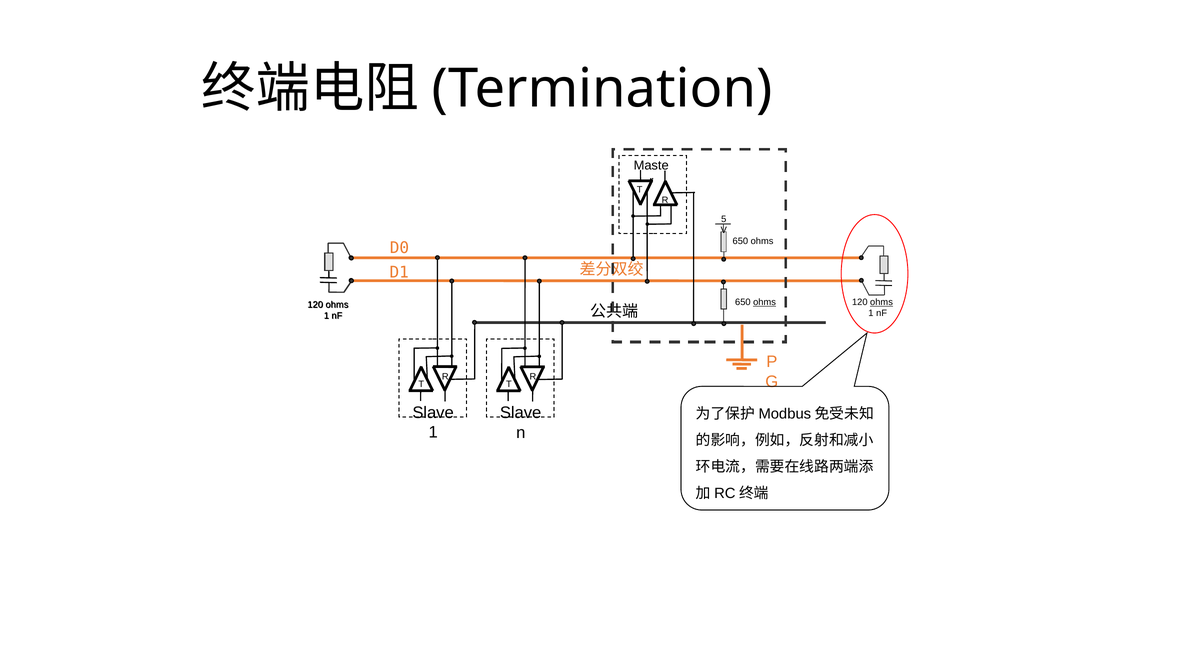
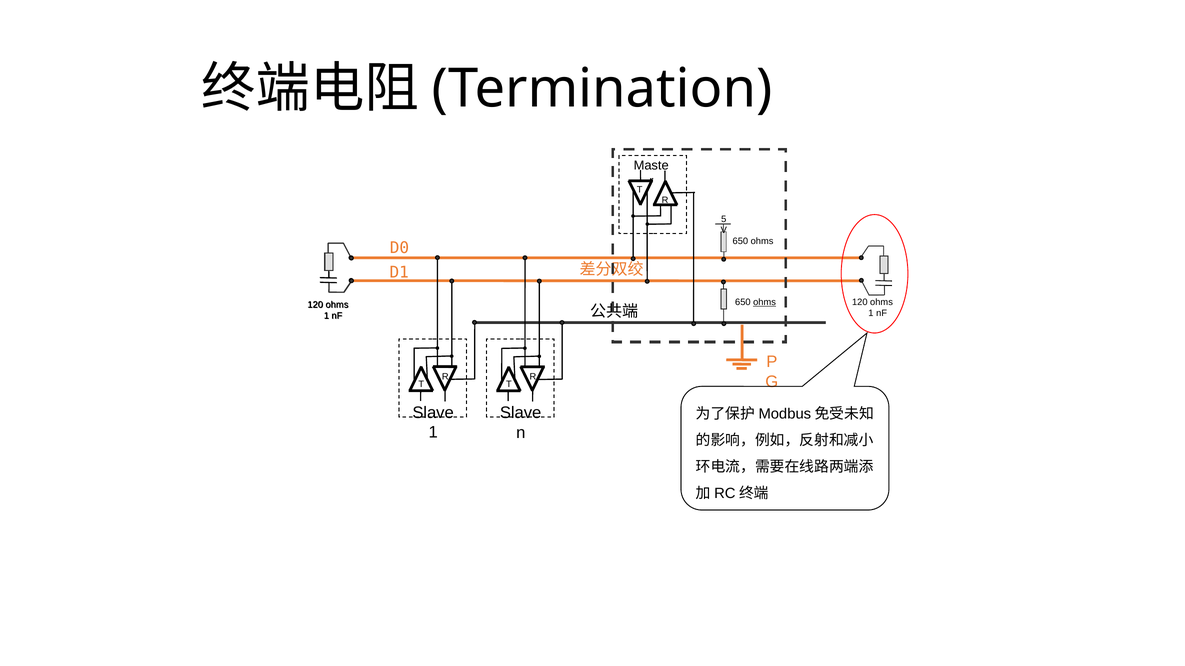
ohms underline: present -> none (881, 303)
